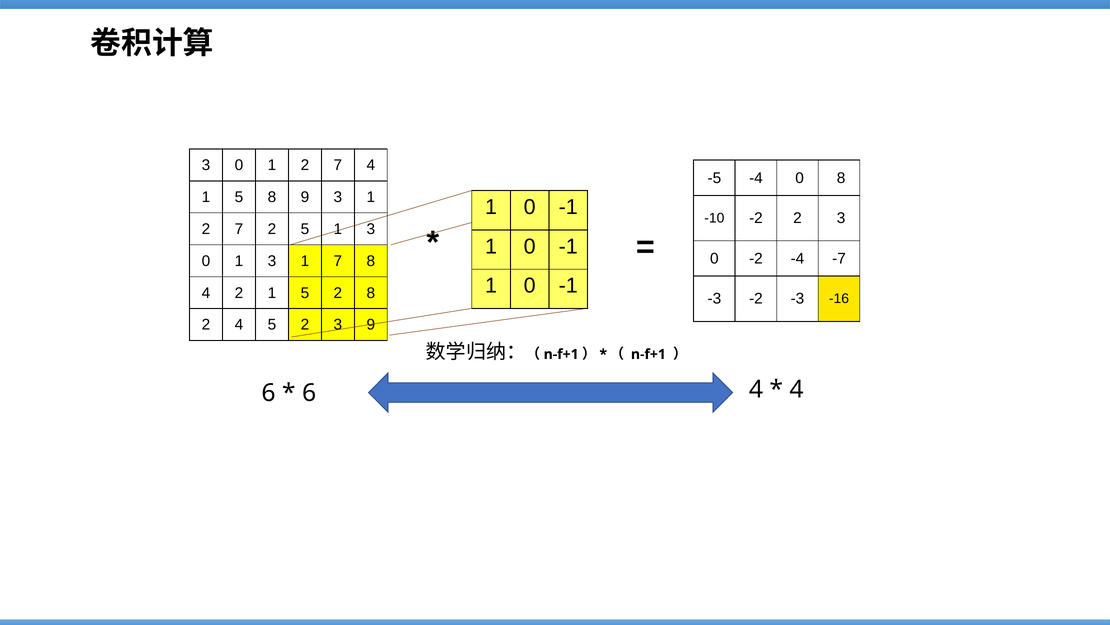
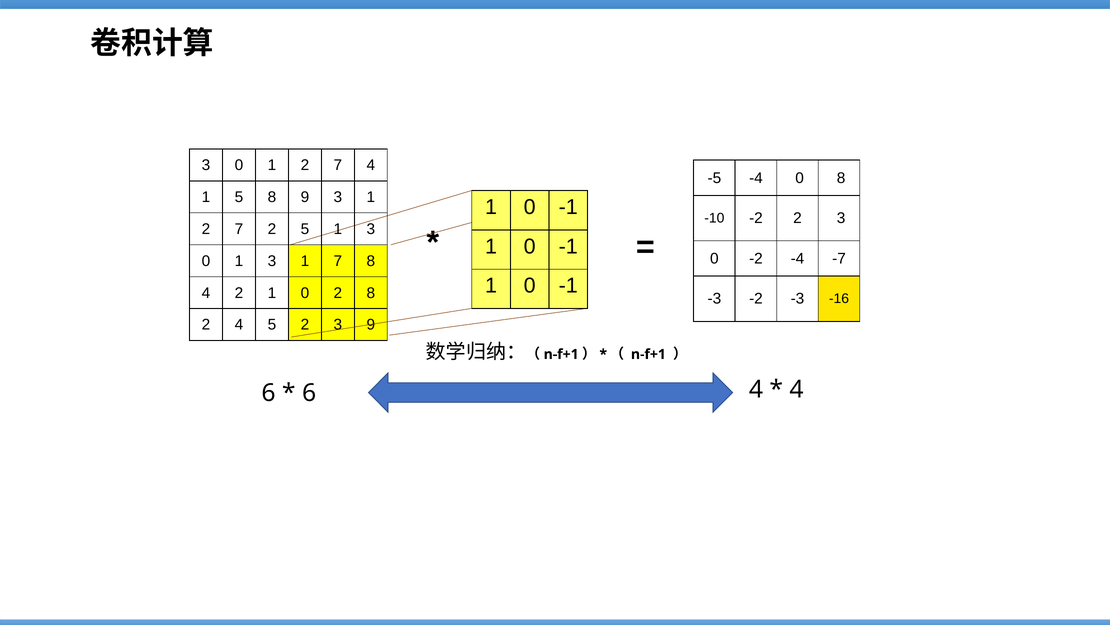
2 1 5: 5 -> 0 (305, 293)
